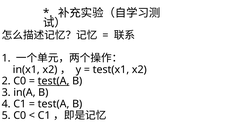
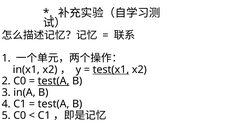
test(x1 underline: none -> present (111, 70)
